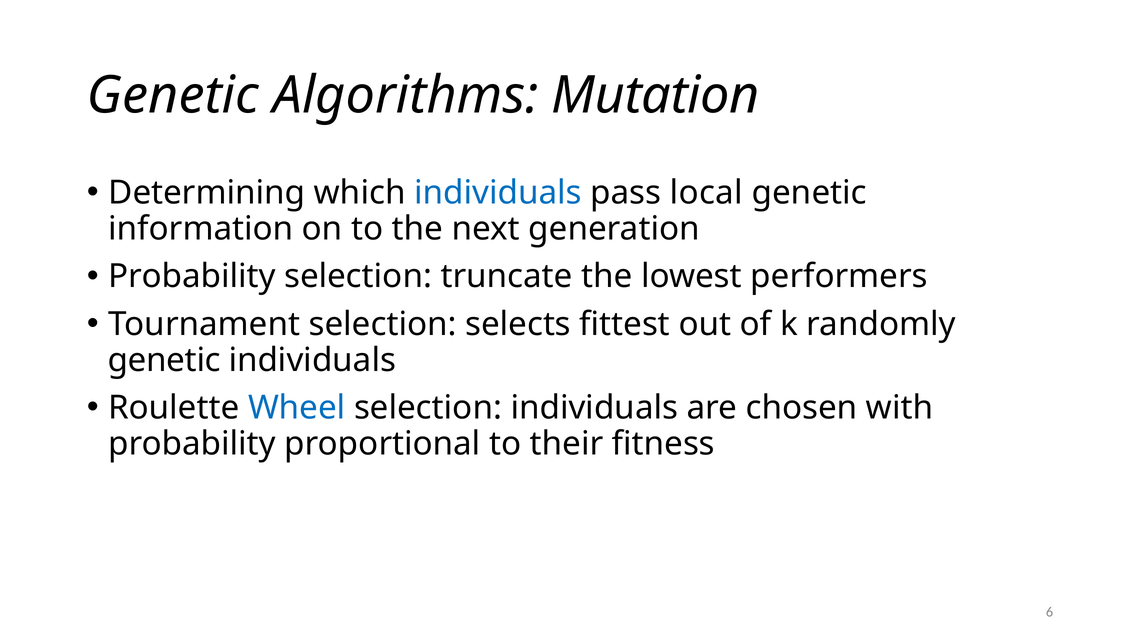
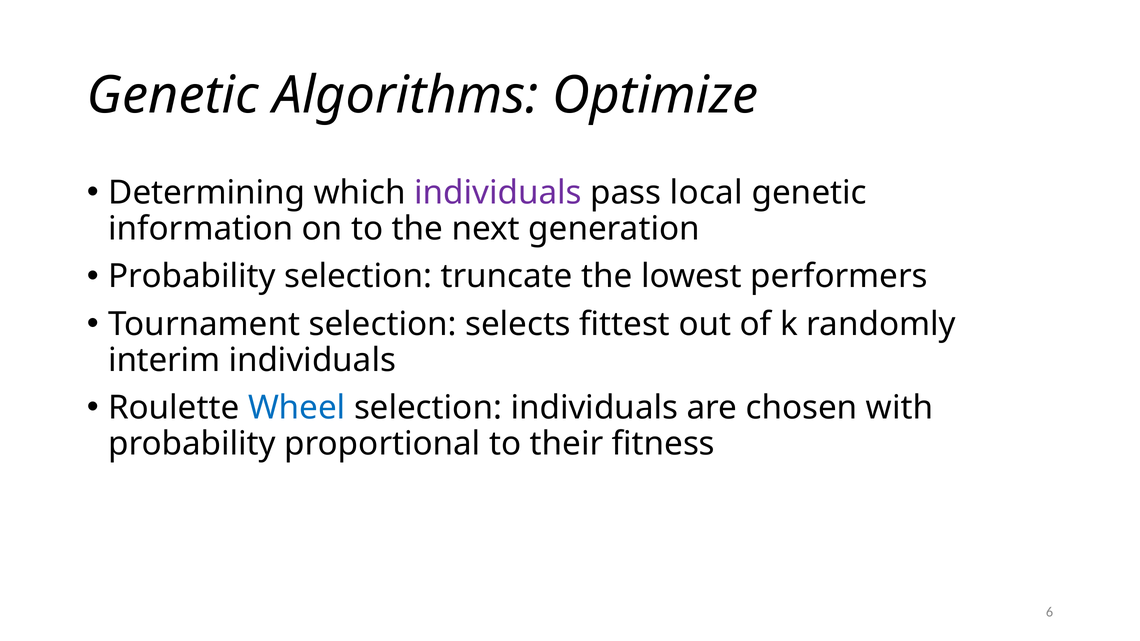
Mutation: Mutation -> Optimize (655, 96)
individuals colour: blue -> purple (498, 193)
genetic: genetic -> interim (164, 360)
